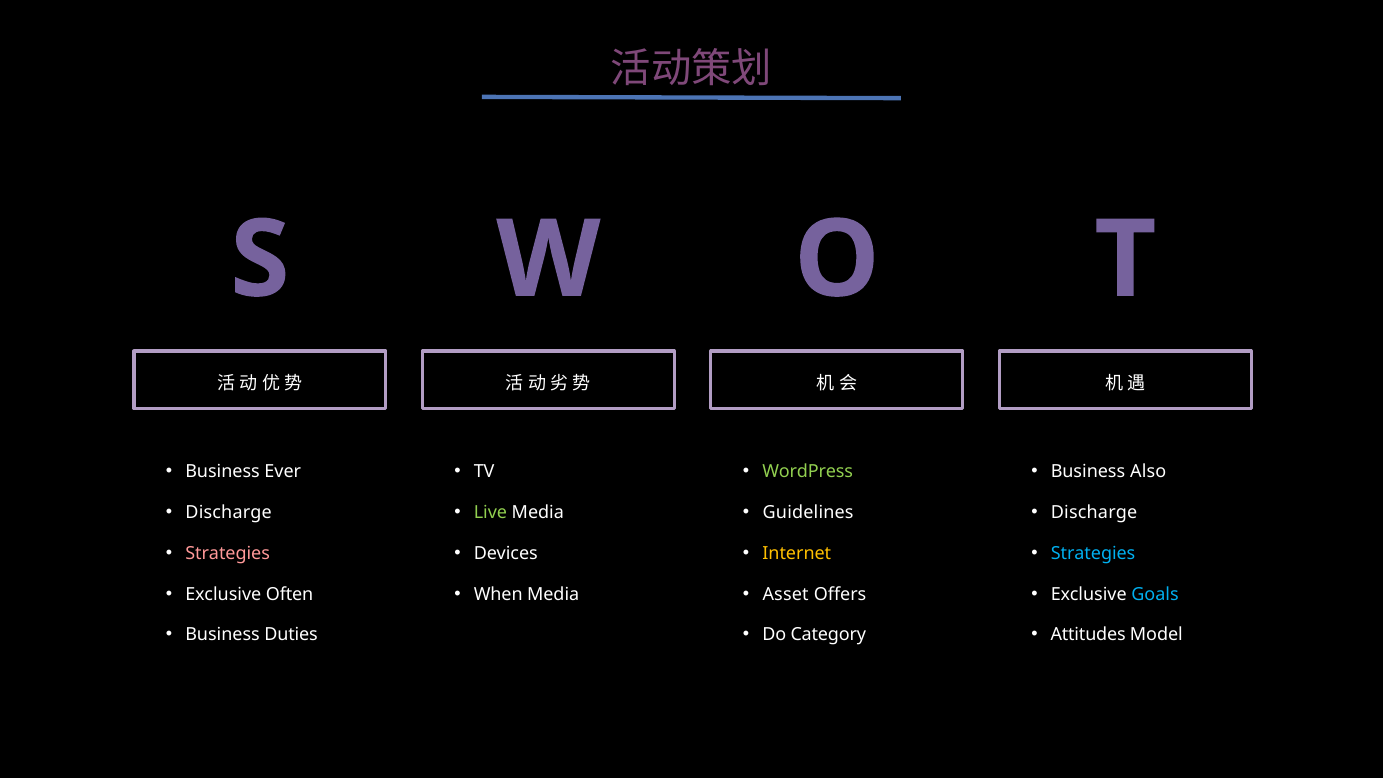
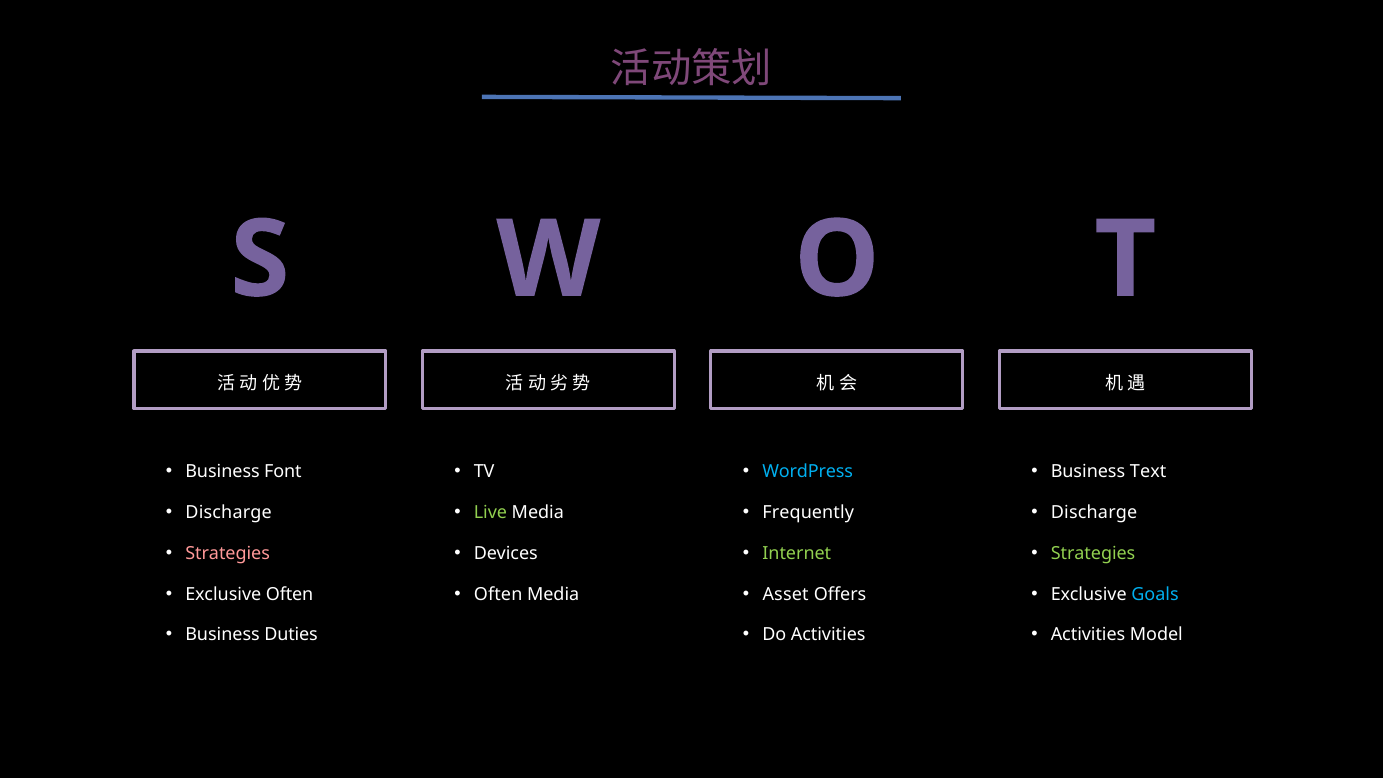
Ever: Ever -> Font (283, 472)
WordPress colour: light green -> light blue (808, 472)
Also: Also -> Text (1148, 472)
Guidelines: Guidelines -> Frequently (808, 513)
Internet colour: yellow -> light green (797, 553)
Strategies colour: light blue -> light green (1093, 553)
When: When -> Often (498, 594)
Do Category: Category -> Activities (828, 635)
Attitudes: Attitudes -> Activities (1088, 635)
